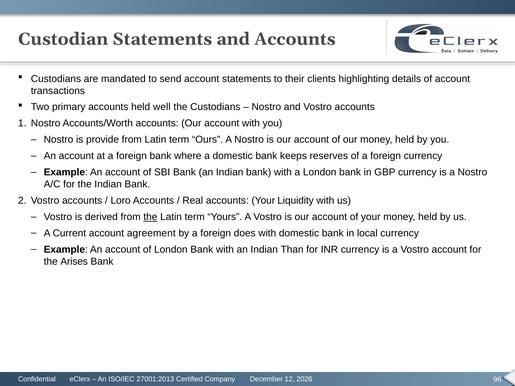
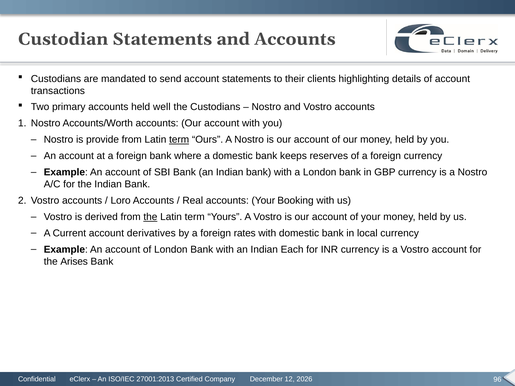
term underline: none -> present (179, 140)
Liquidity: Liquidity -> Booking (296, 201)
agreement: agreement -> derivatives (151, 233)
does: does -> rates (245, 233)
Than: Than -> Each (292, 250)
